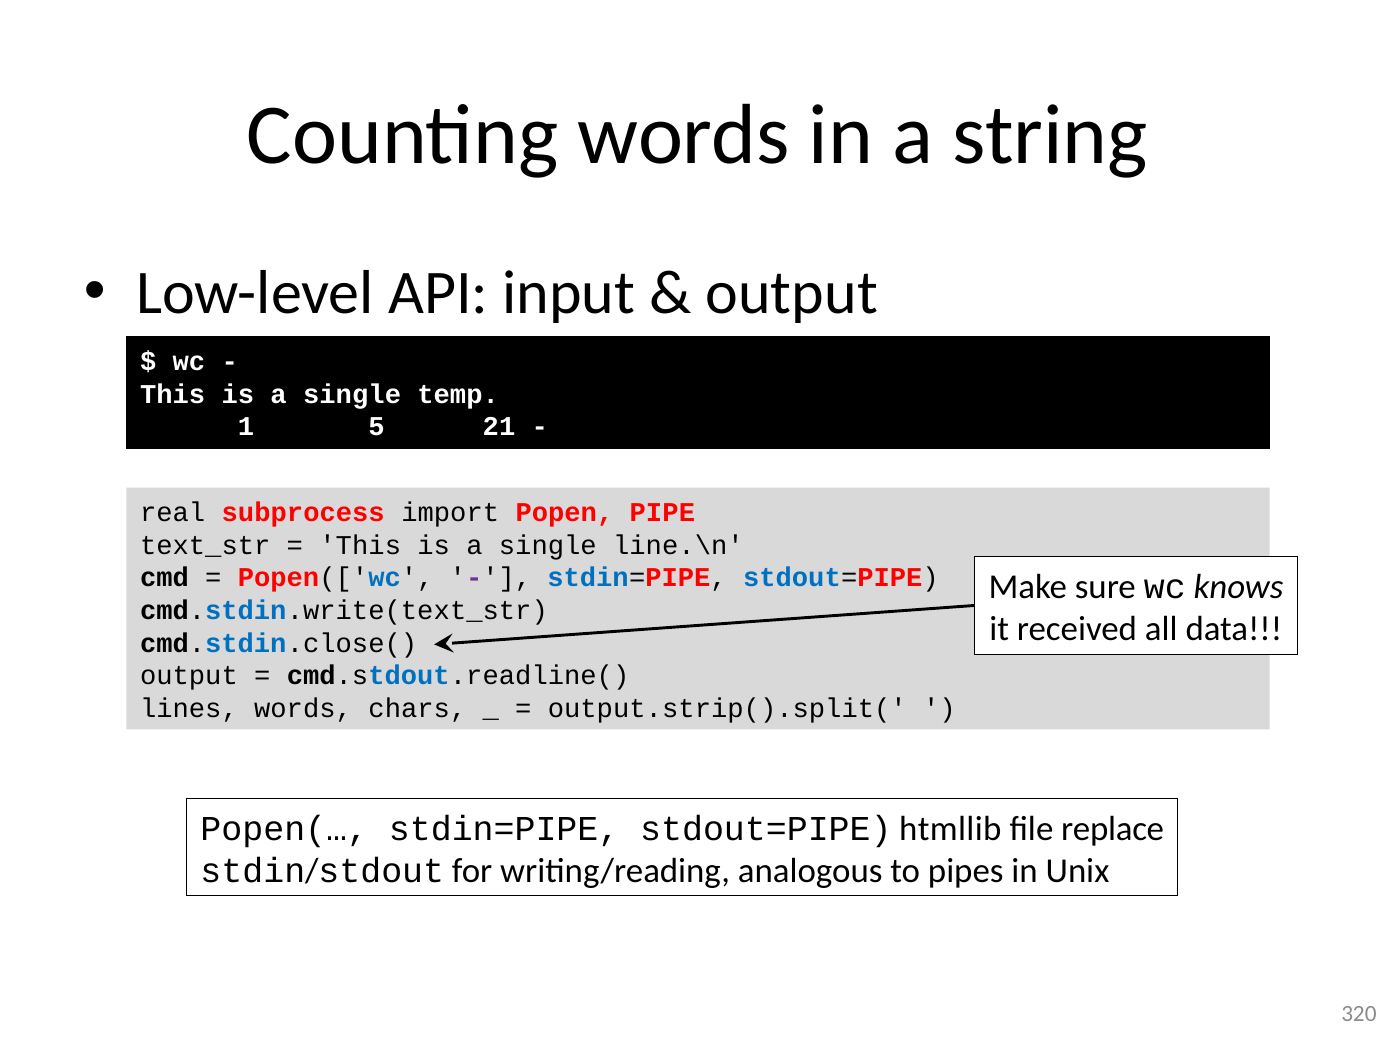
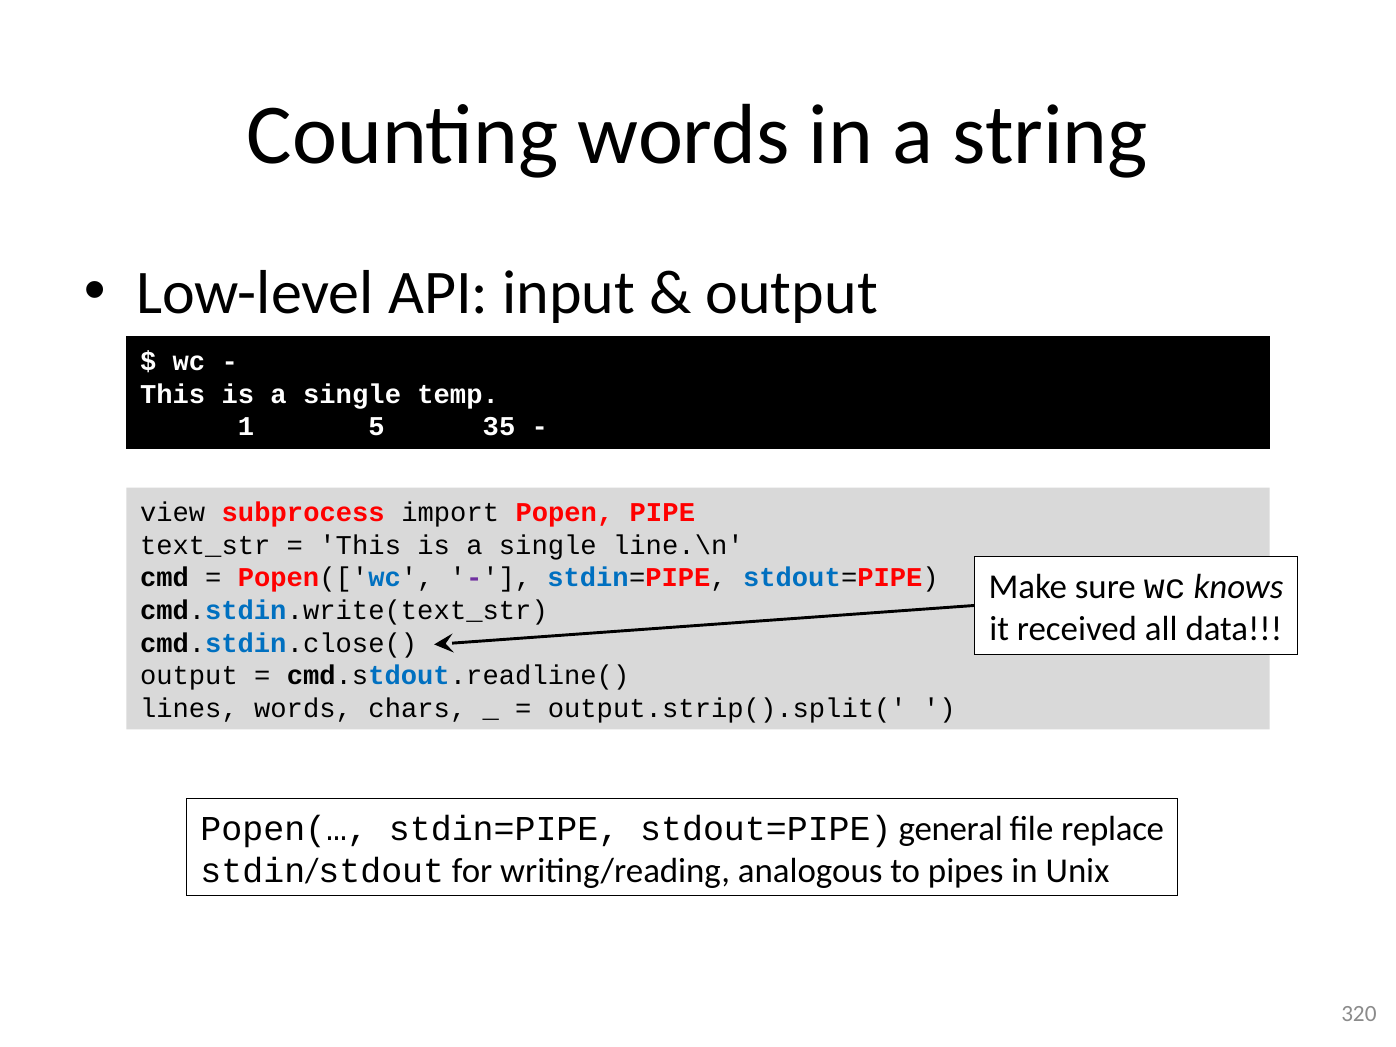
21: 21 -> 35 (499, 427)
real: real -> view (173, 513)
htmllib: htmllib -> general (951, 829)
